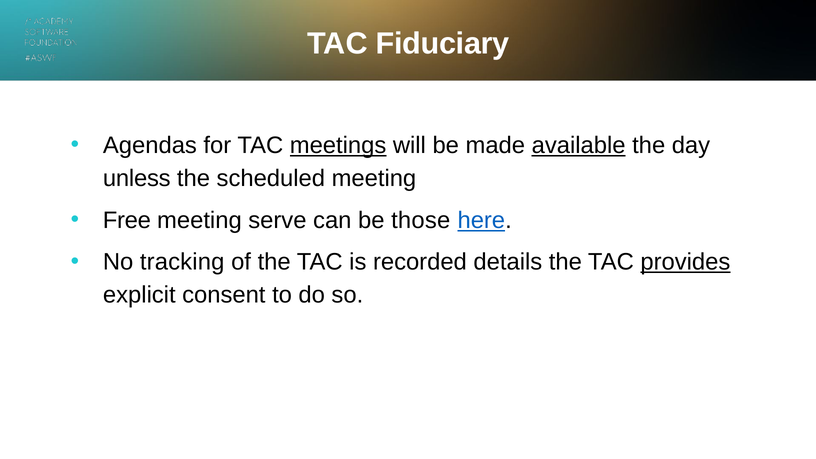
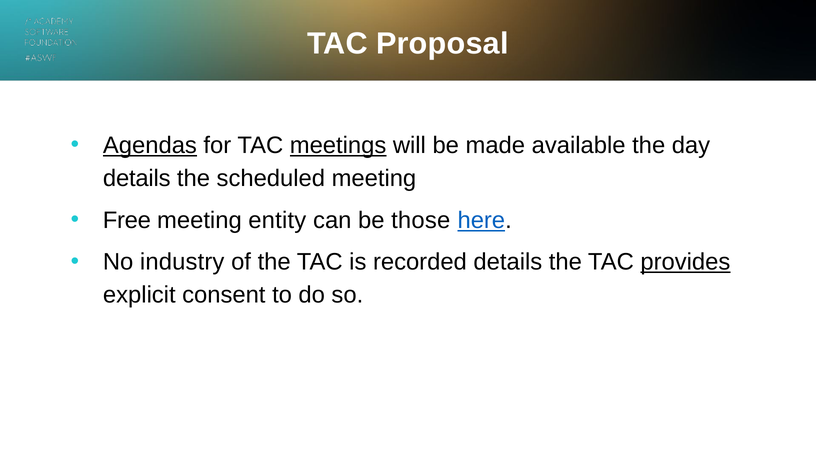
Fiduciary: Fiduciary -> Proposal (442, 44)
Agendas underline: none -> present (150, 145)
available underline: present -> none (579, 145)
unless: unless -> details (137, 178)
serve: serve -> entity (277, 220)
tracking: tracking -> industry (182, 262)
